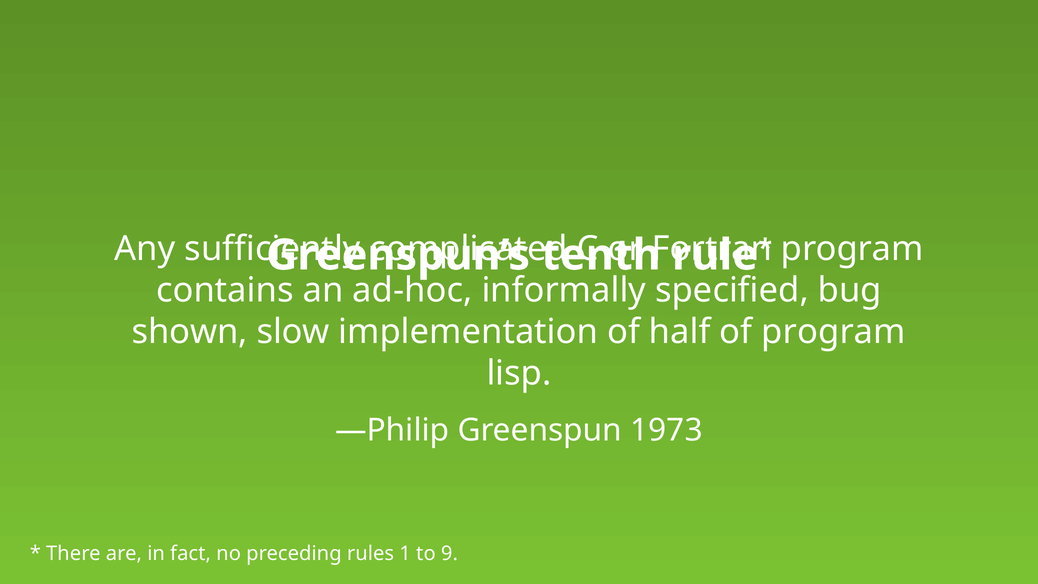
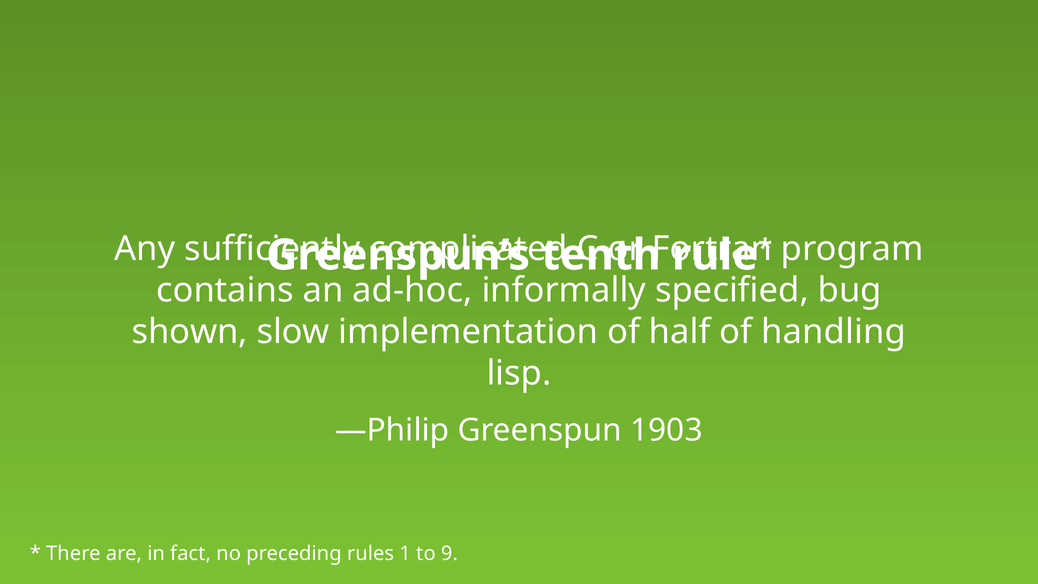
of program: program -> handling (834, 332)
1973: 1973 -> 1903 (667, 430)
